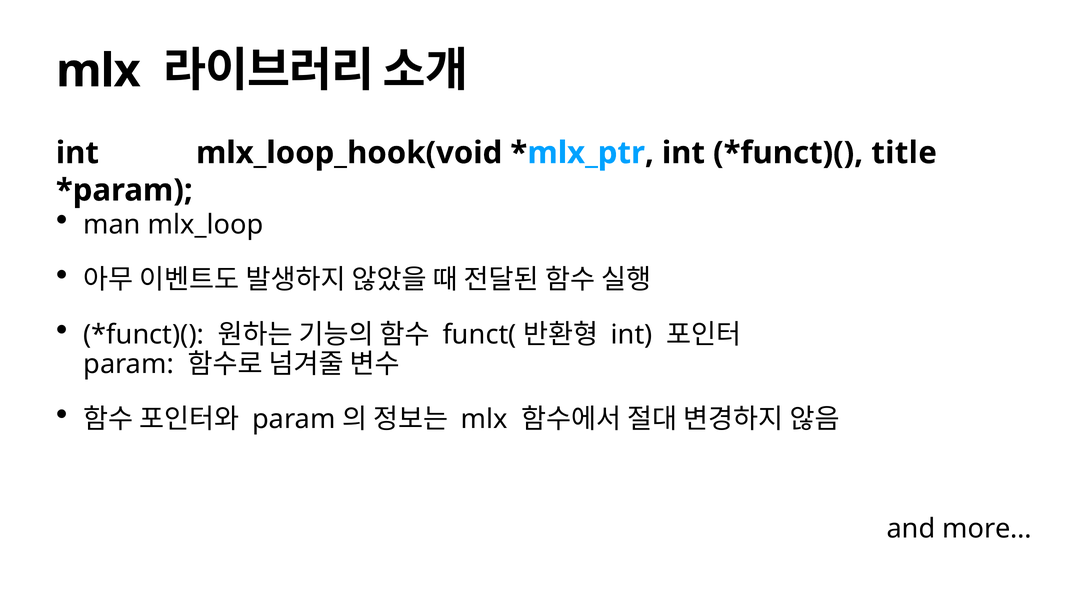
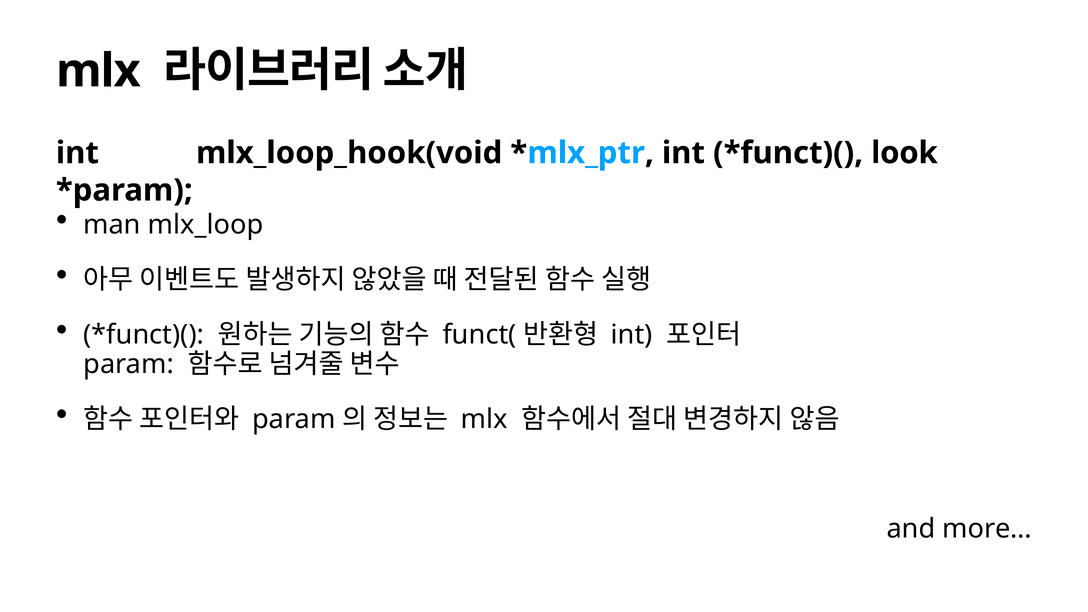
title: title -> look (904, 153)
